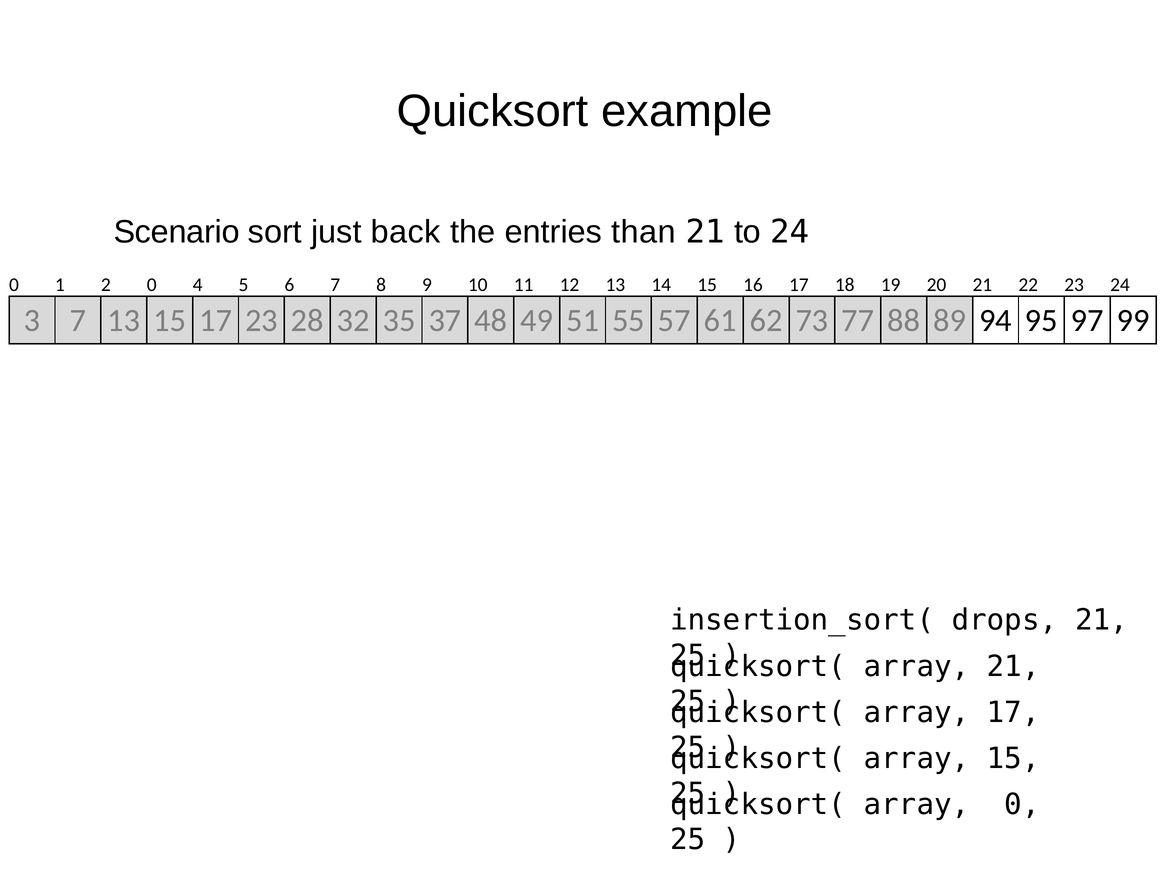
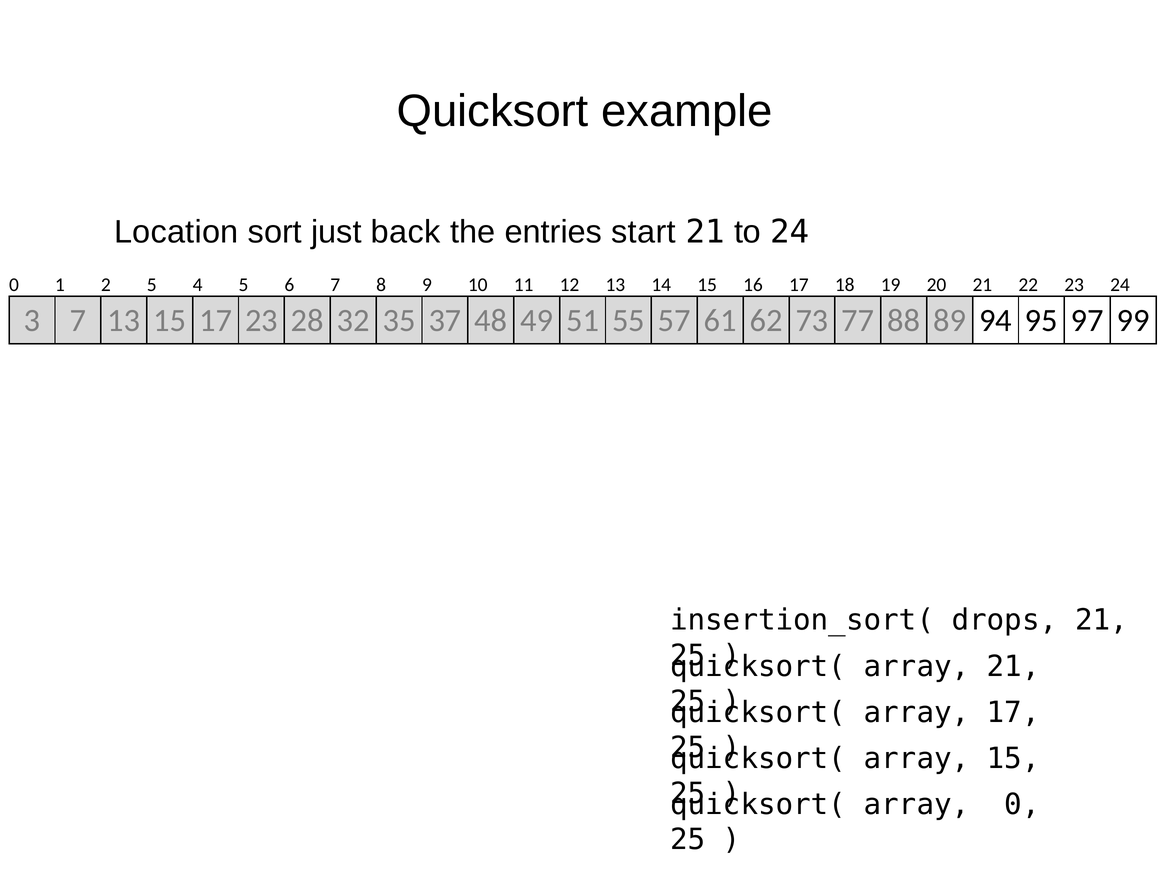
Scenario: Scenario -> Location (176, 232)
than: than -> start (644, 232)
2 0: 0 -> 5 (152, 285)
